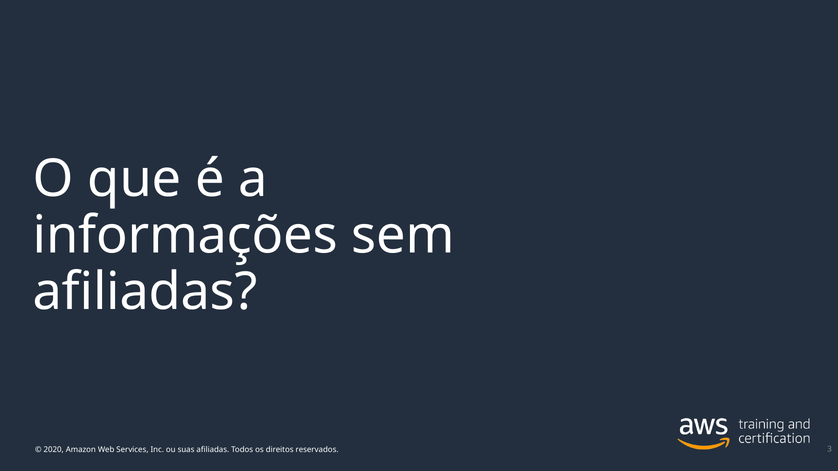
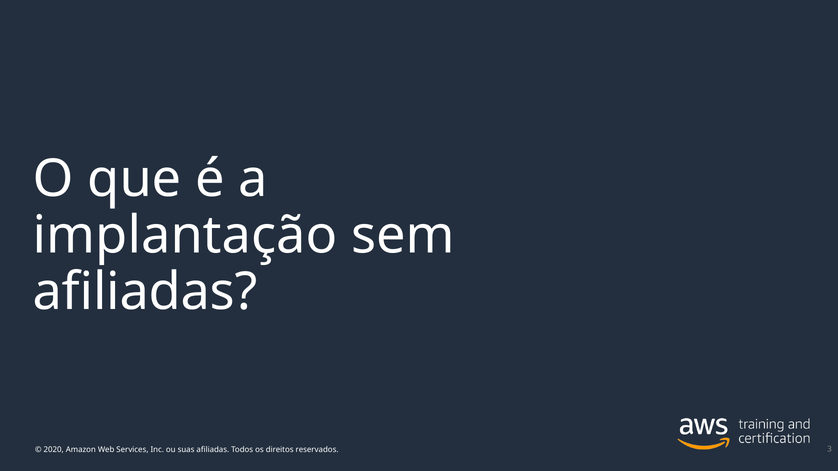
informações: informações -> implantação (185, 236)
